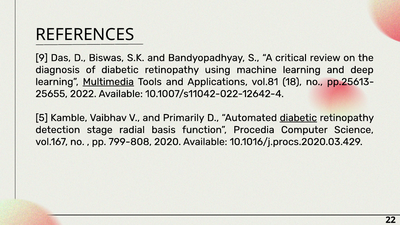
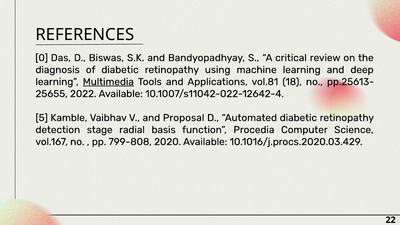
9: 9 -> 0 (42, 58)
Primarily: Primarily -> Proposal (184, 118)
diabetic underline: present -> none (298, 118)
